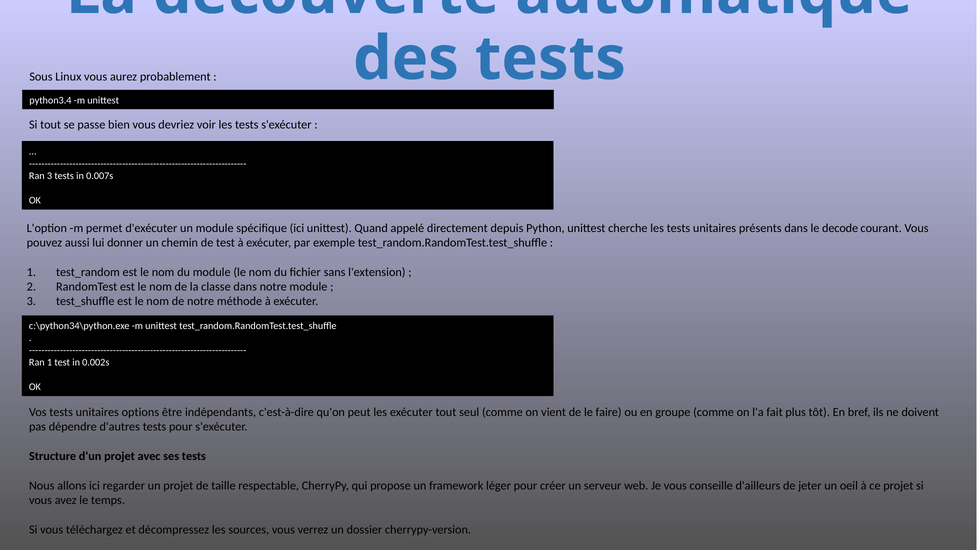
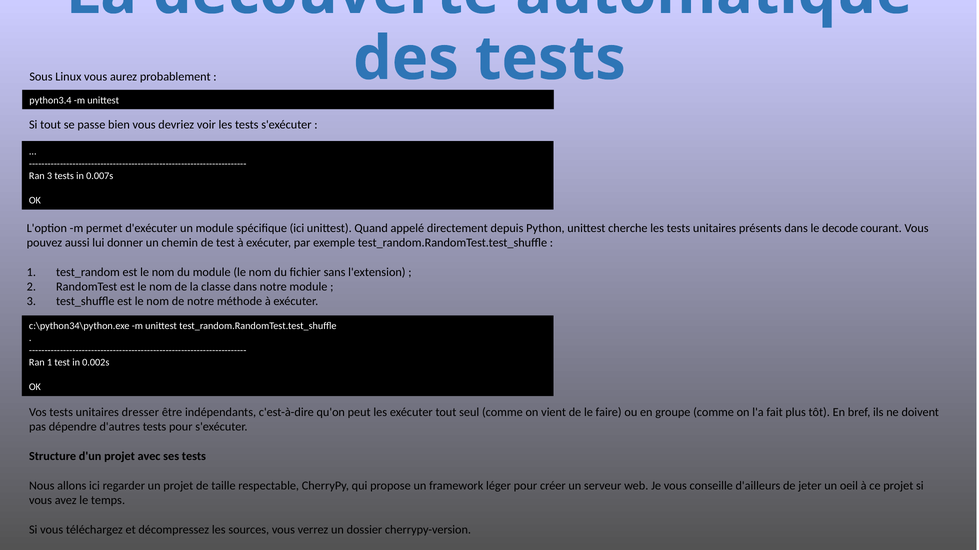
options: options -> dresser (140, 413)
